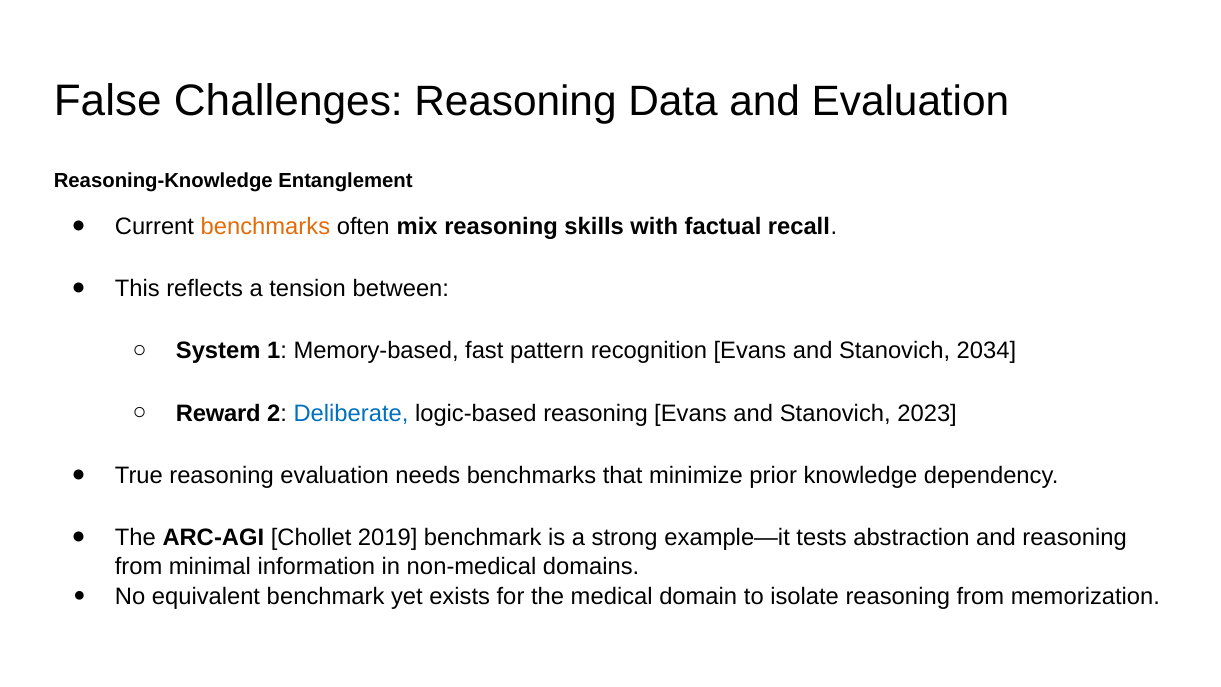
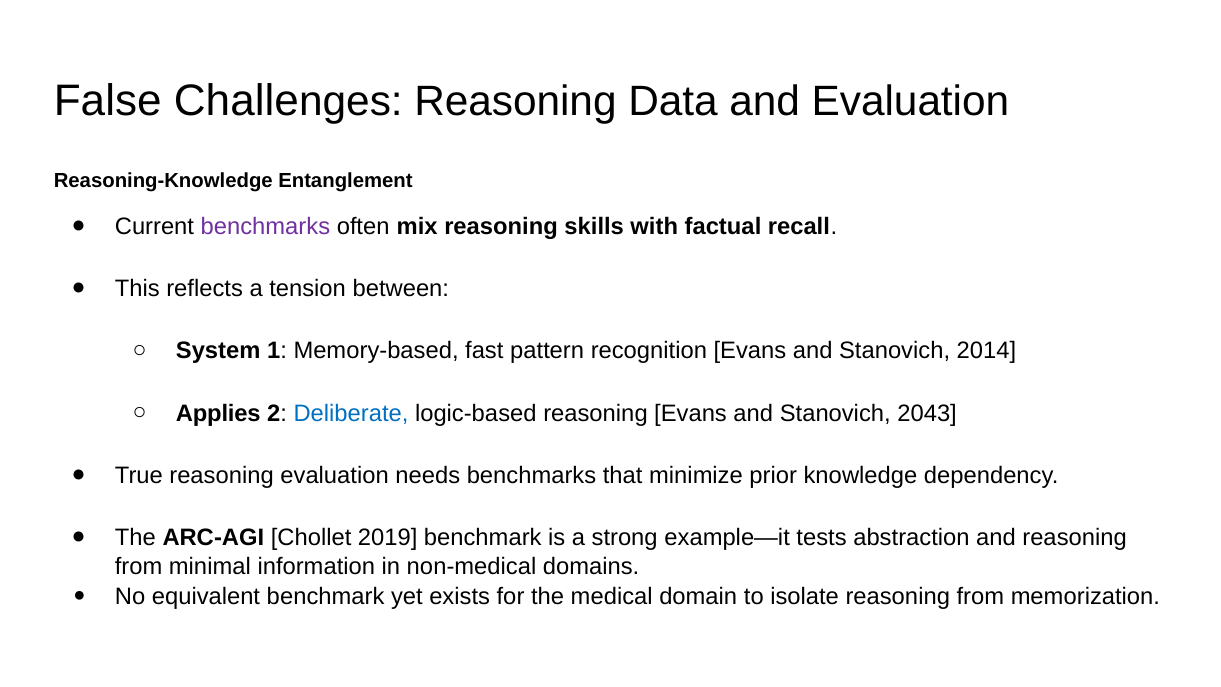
benchmarks colour: orange -> purple (265, 226)
2034: 2034 -> 2014 (986, 351)
Reward: Reward -> Applies (218, 413)
2023: 2023 -> 2043 (927, 413)
